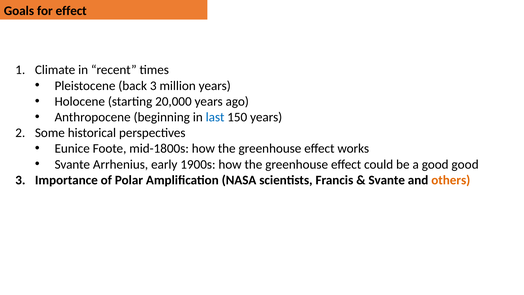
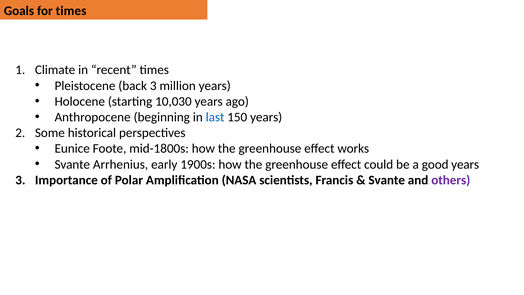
for effect: effect -> times (71, 11)
20,000: 20,000 -> 10,030 (173, 101)
good good: good -> years (465, 164)
others colour: orange -> purple (451, 180)
